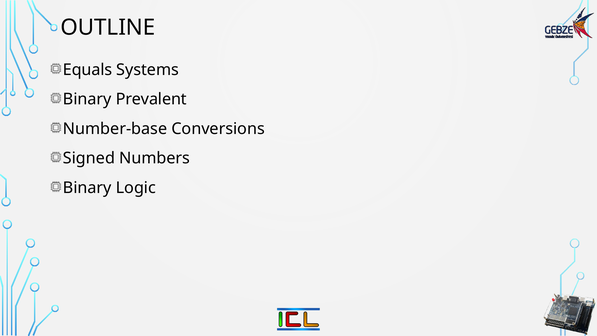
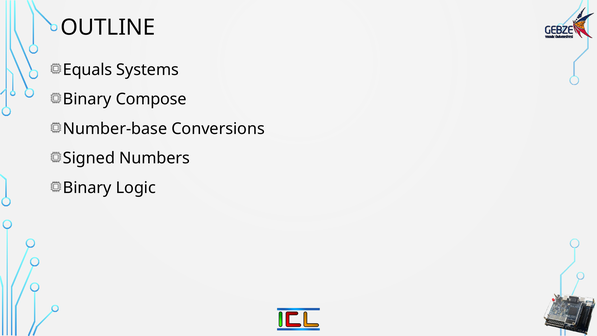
Prevalent: Prevalent -> Compose (151, 99)
